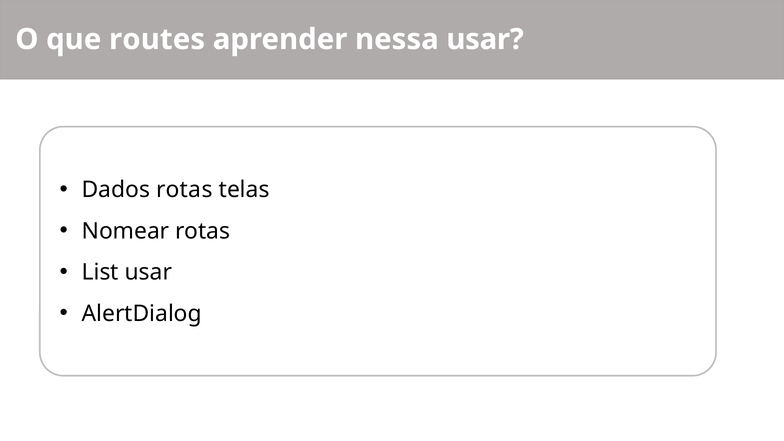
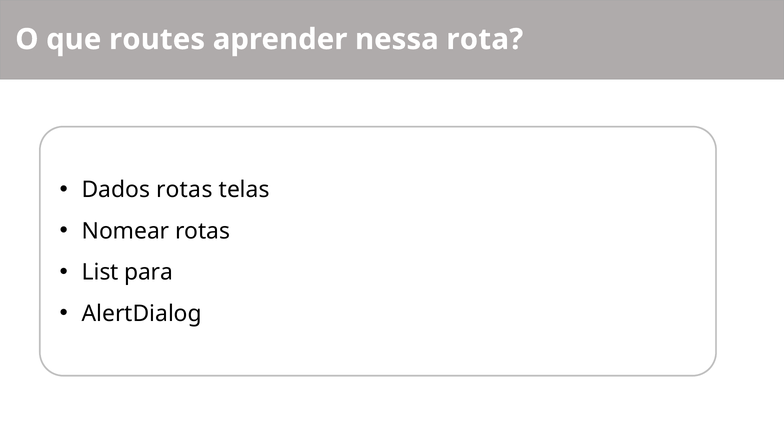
nessa usar: usar -> rota (485, 39)
List usar: usar -> para (149, 272)
